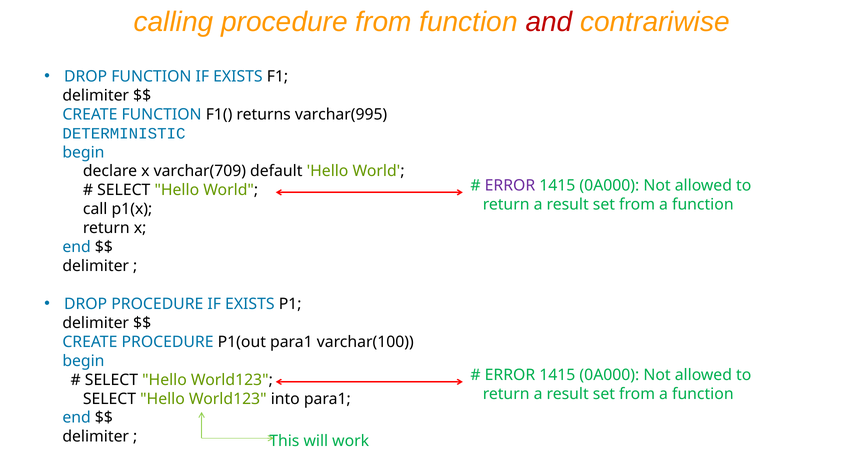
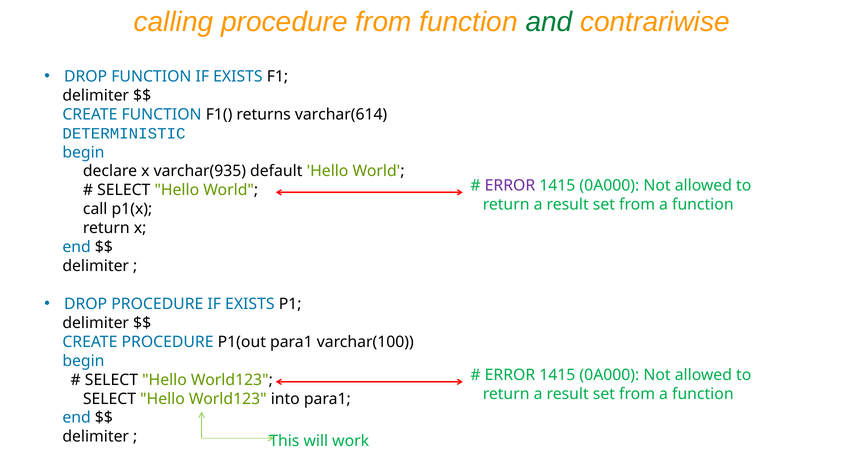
and colour: red -> green (549, 22)
varchar(995: varchar(995 -> varchar(614 (341, 114)
varchar(709: varchar(709 -> varchar(935 (200, 171)
